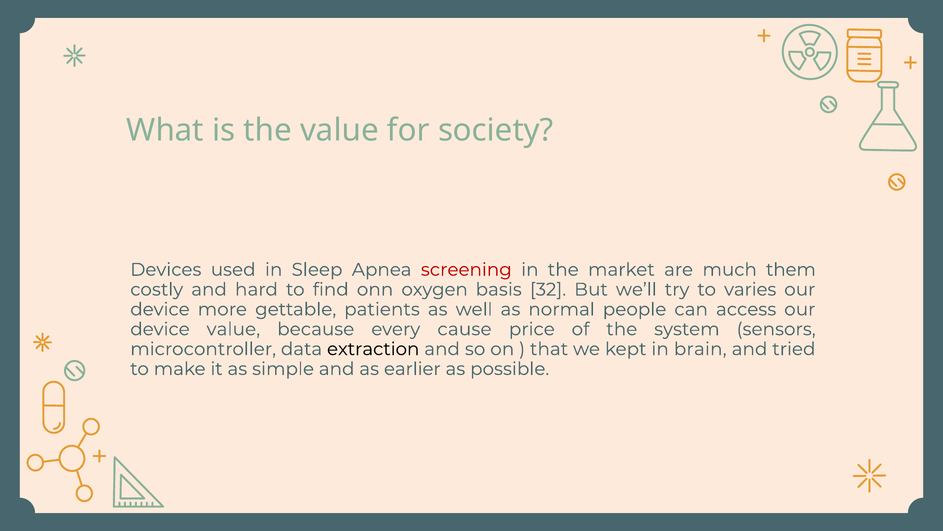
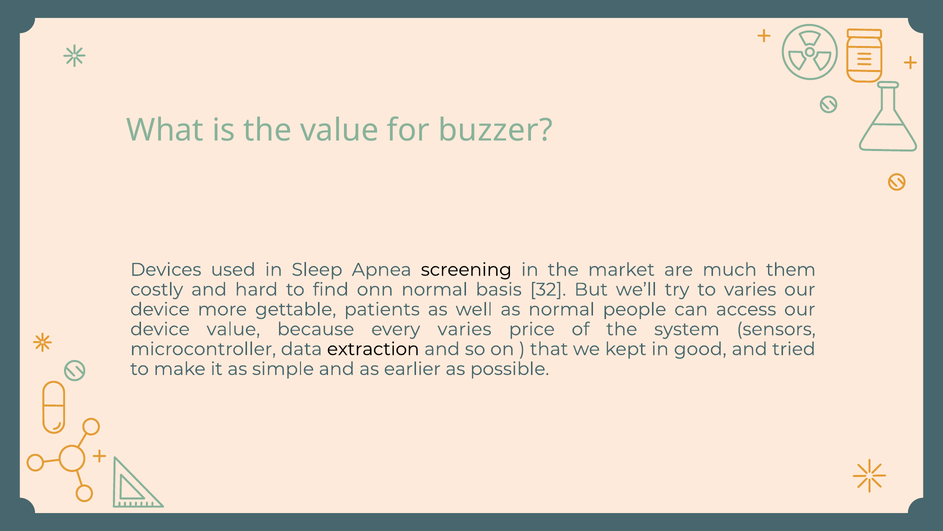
society: society -> buzzer (495, 130)
screening colour: red -> black (466, 269)
onn oxygen: oxygen -> normal (435, 289)
every cause: cause -> varies (464, 329)
brain: brain -> good (700, 349)
